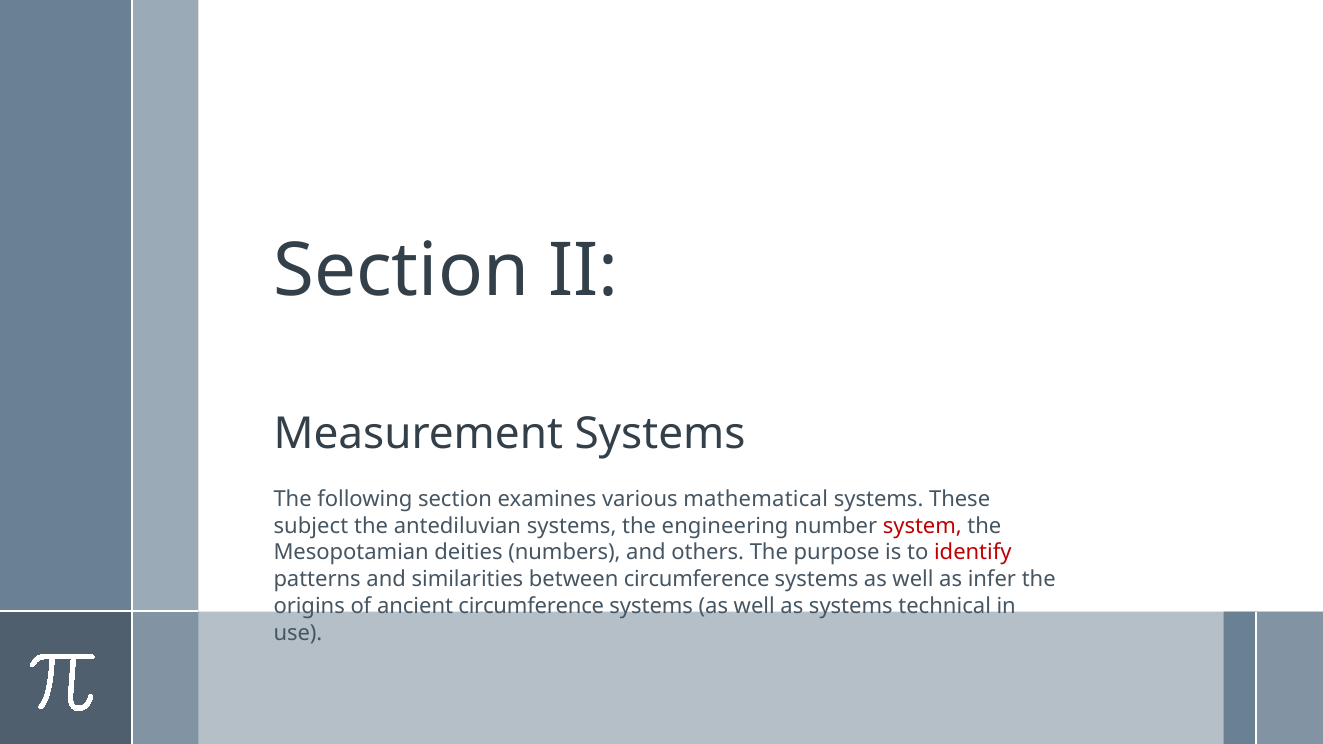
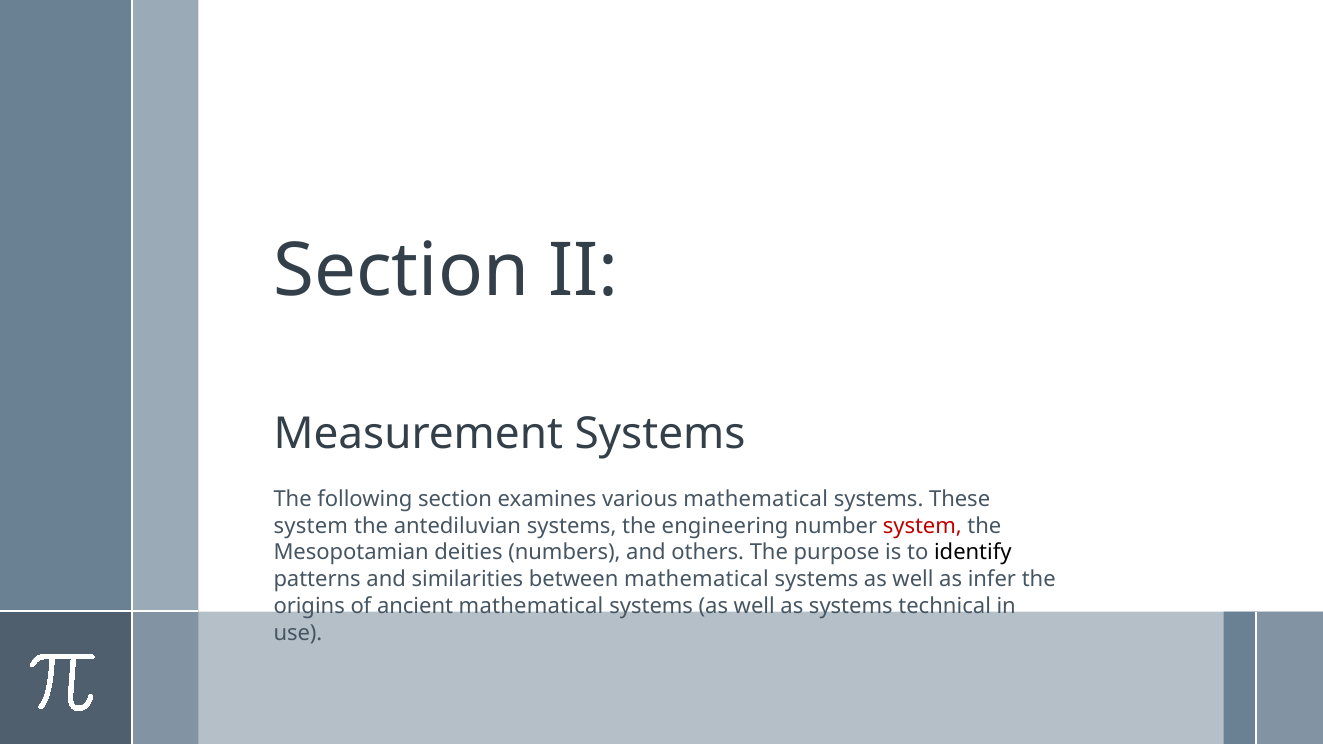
subject: subject -> system (311, 526)
identify colour: red -> black (973, 553)
between circumference: circumference -> mathematical (696, 580)
ancient circumference: circumference -> mathematical (531, 607)
